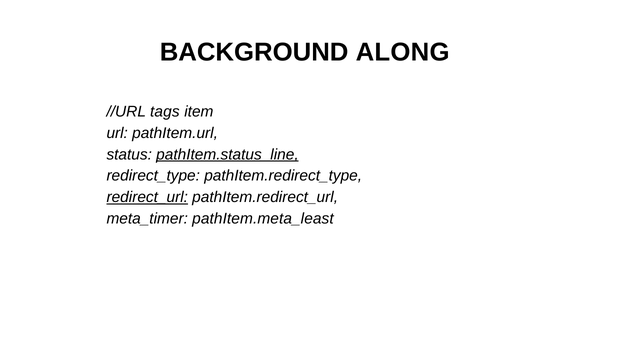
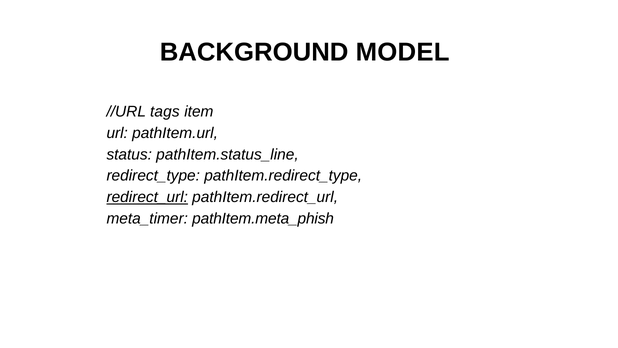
ALONG: ALONG -> MODEL (403, 52)
pathItem.status_line underline: present -> none (227, 154)
pathItem.meta_least: pathItem.meta_least -> pathItem.meta_phish (263, 218)
